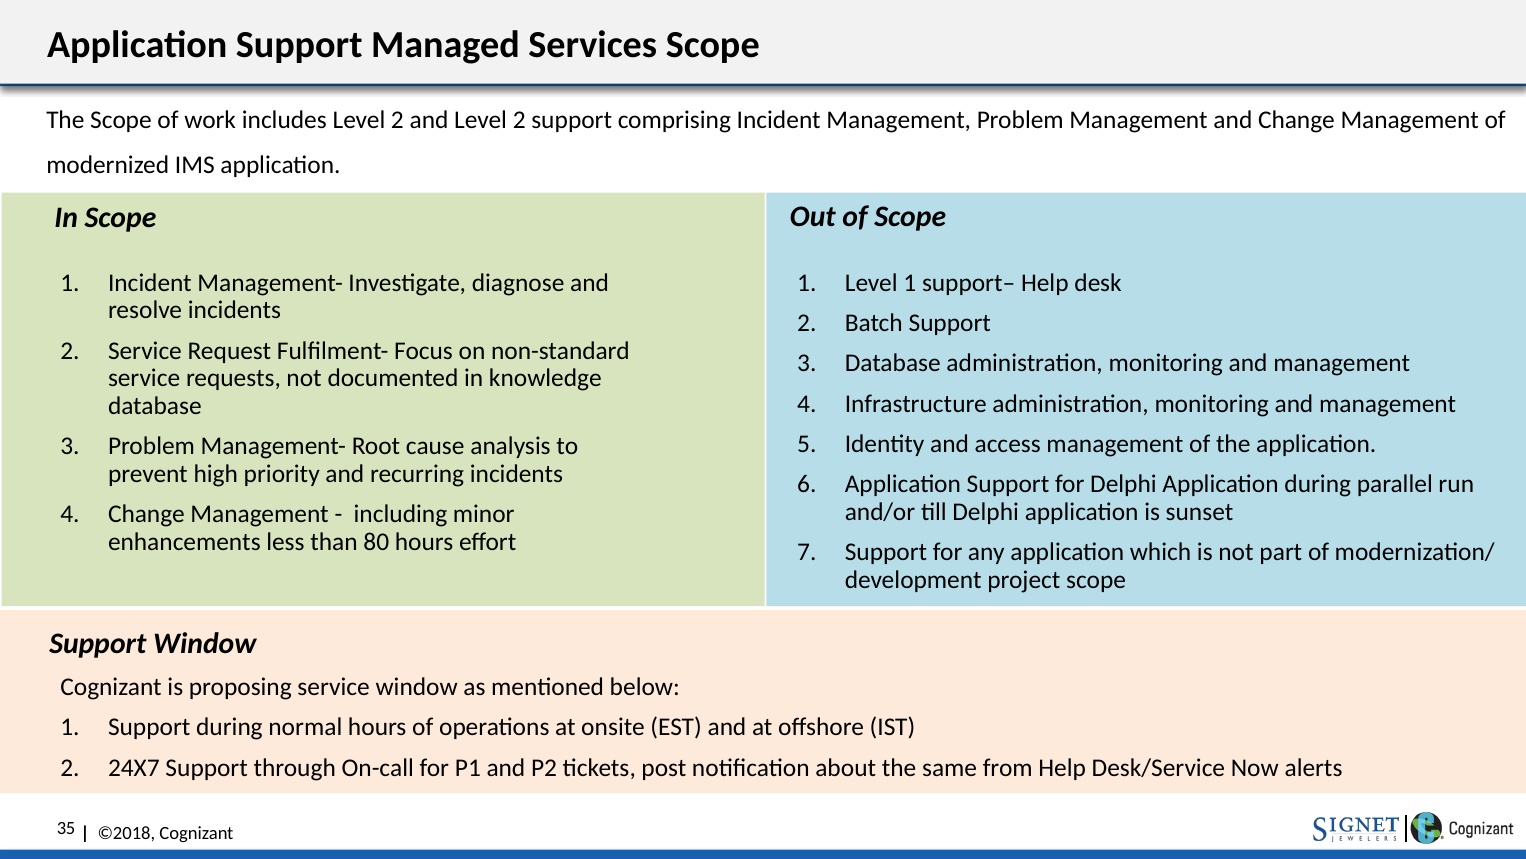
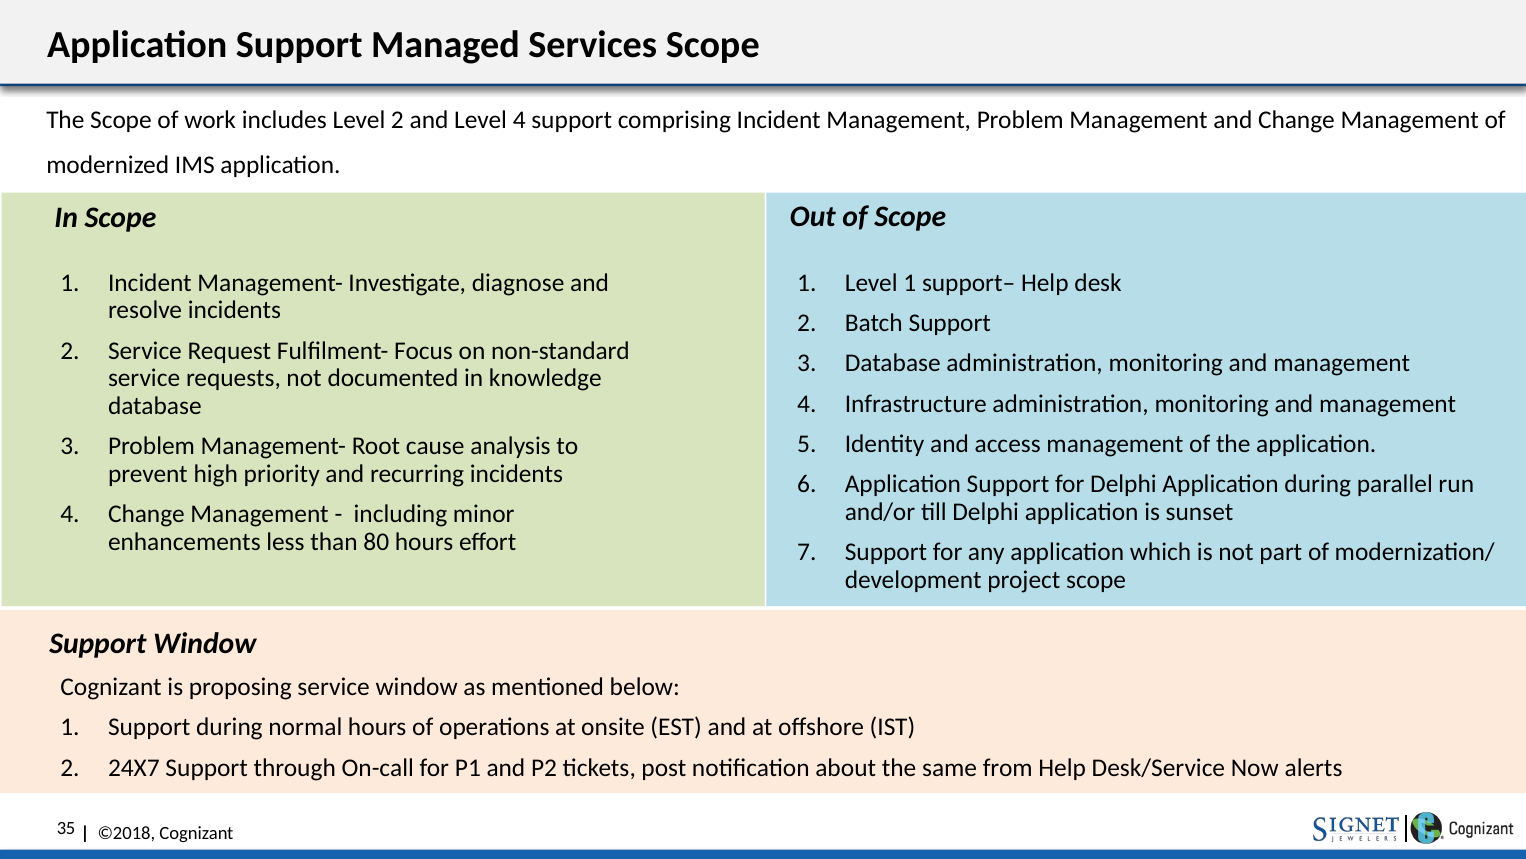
and Level 2: 2 -> 4 (519, 120)
